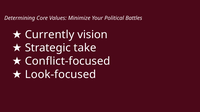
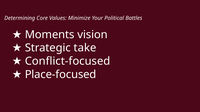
Currently: Currently -> Moments (50, 35)
Look-focused: Look-focused -> Place-focused (61, 75)
